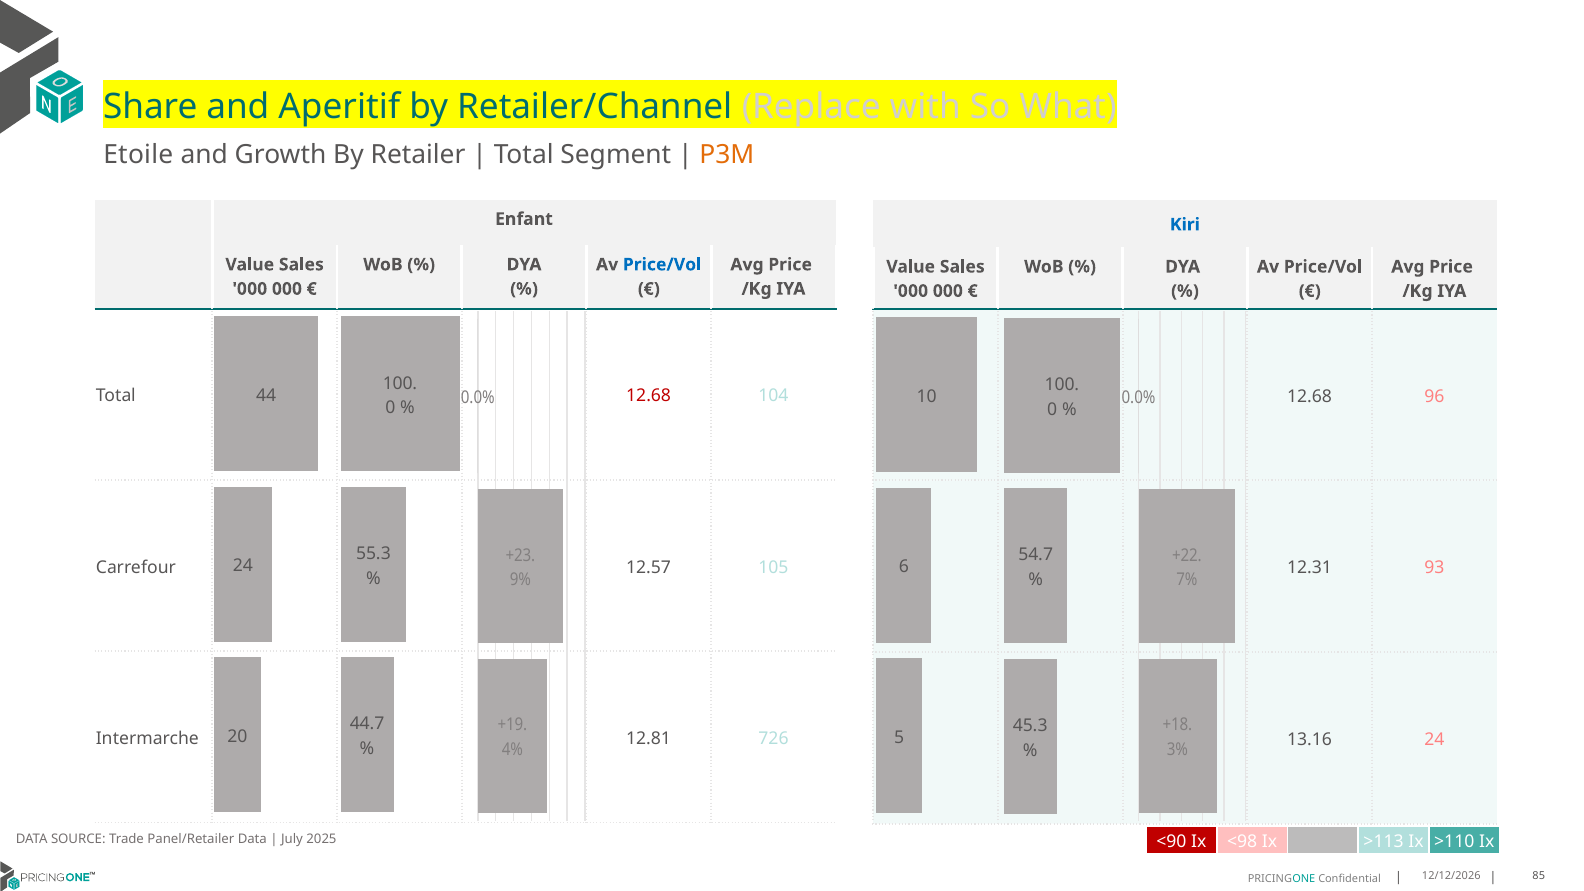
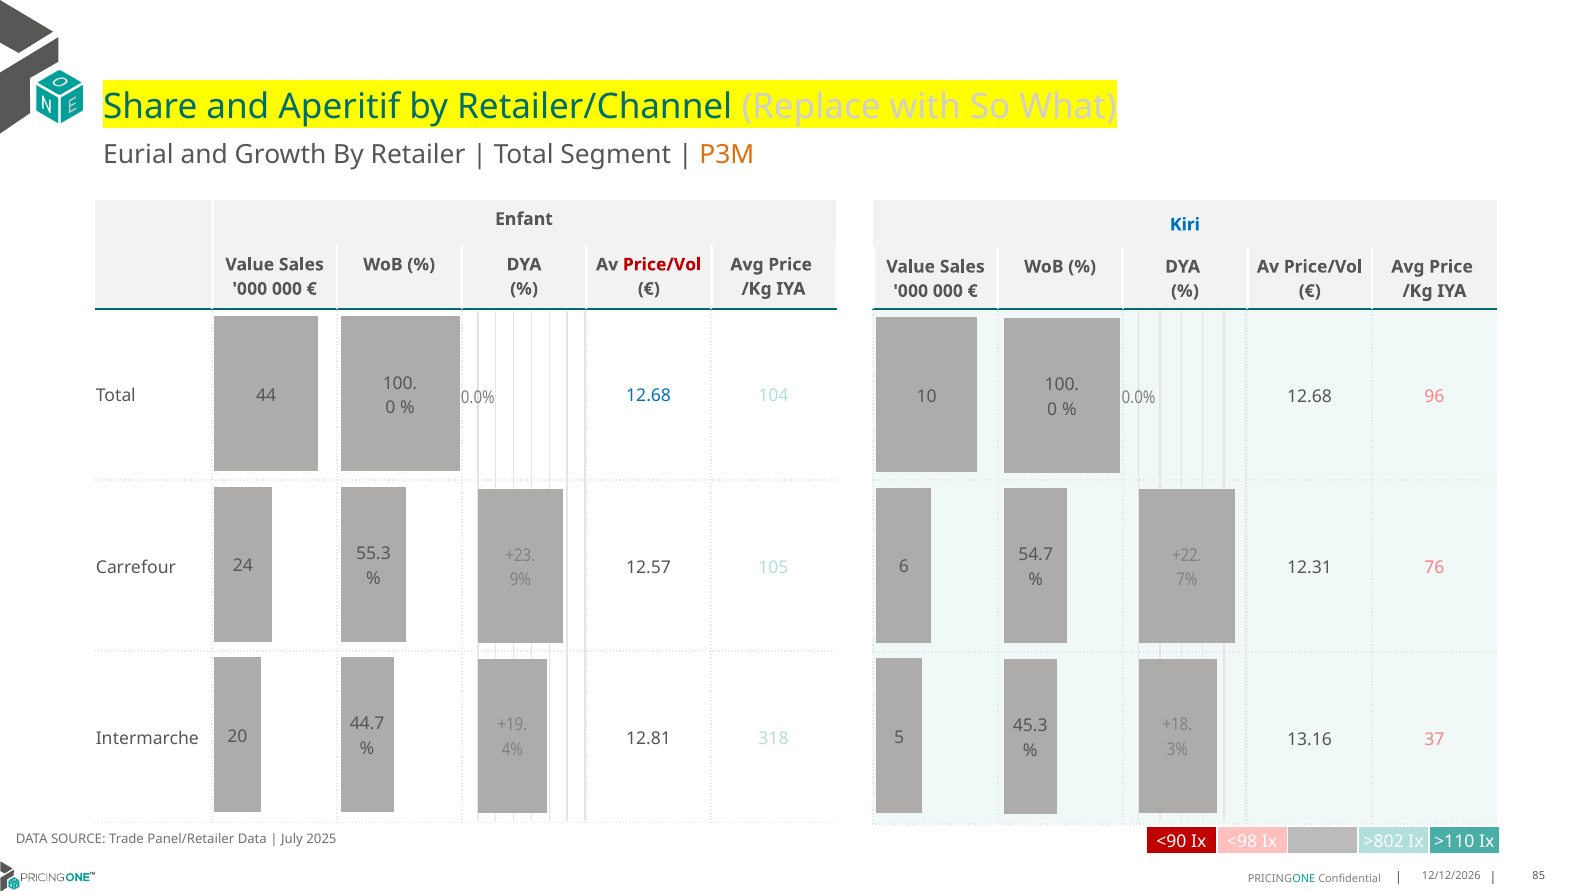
Etoile: Etoile -> Eurial (138, 154)
Price/Vol colour: blue -> red (662, 265)
12.68 colour: red -> blue (649, 396)
93: 93 -> 76 (1434, 568)
726: 726 -> 318 (774, 739)
13.16 24: 24 -> 37 (1434, 739)
>113: >113 -> >802 (1384, 841)
